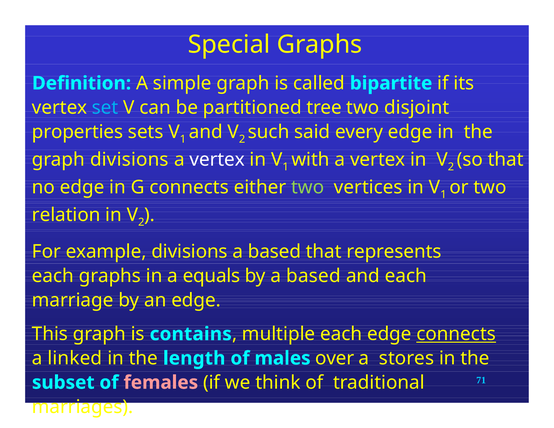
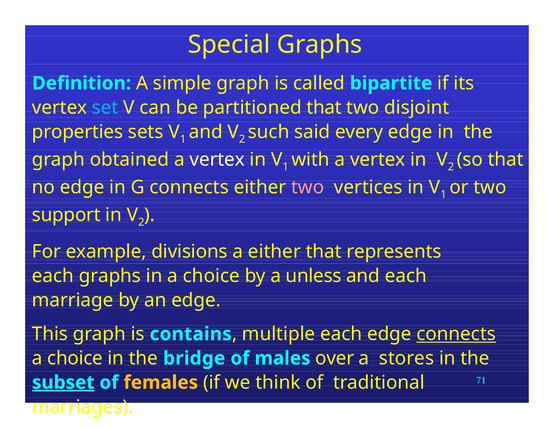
partitioned tree: tree -> that (324, 108)
graph divisions: divisions -> obtained (129, 160)
two colour: light green -> pink (308, 187)
relation: relation -> support (66, 215)
based: based -> either (274, 252)
in a equals: equals -> choice (211, 276)
by a based: based -> unless (314, 276)
linked: linked -> choice (75, 358)
length: length -> bridge (194, 358)
subset underline: none -> present (63, 383)
females colour: pink -> yellow (161, 383)
